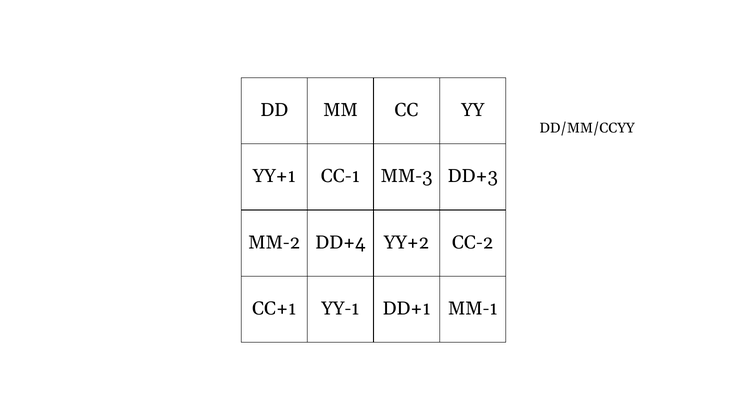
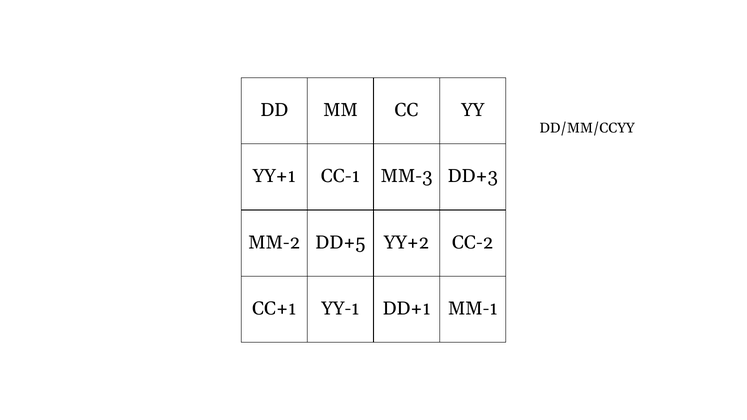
DD+4: DD+4 -> DD+5 (340, 243)
